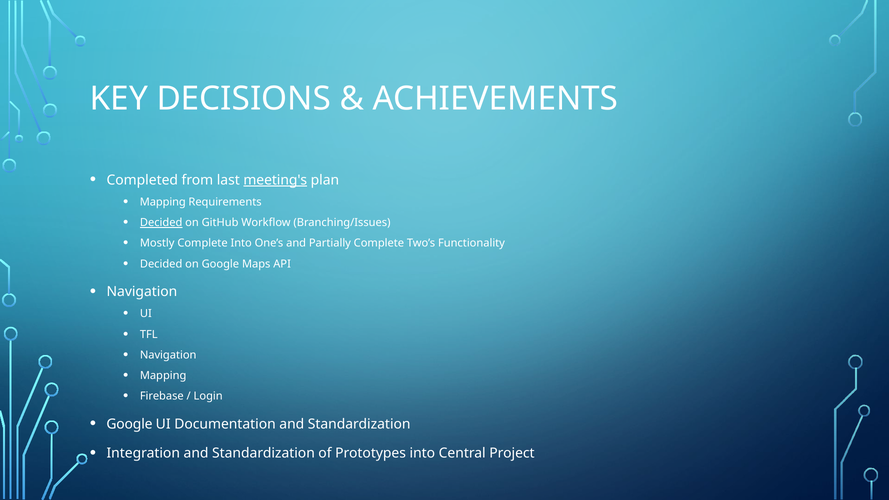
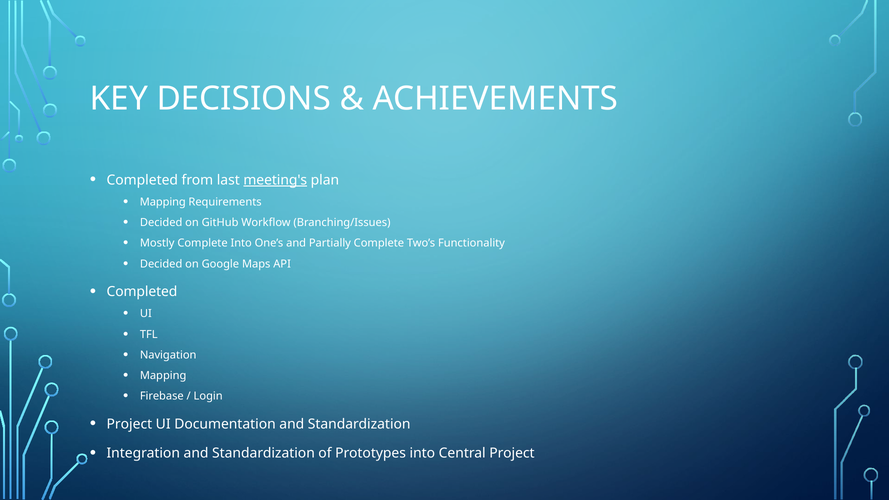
Decided underline: present -> none (161, 223)
Navigation: Navigation -> Completed (142, 292)
Google: Google -> Project (129, 424)
